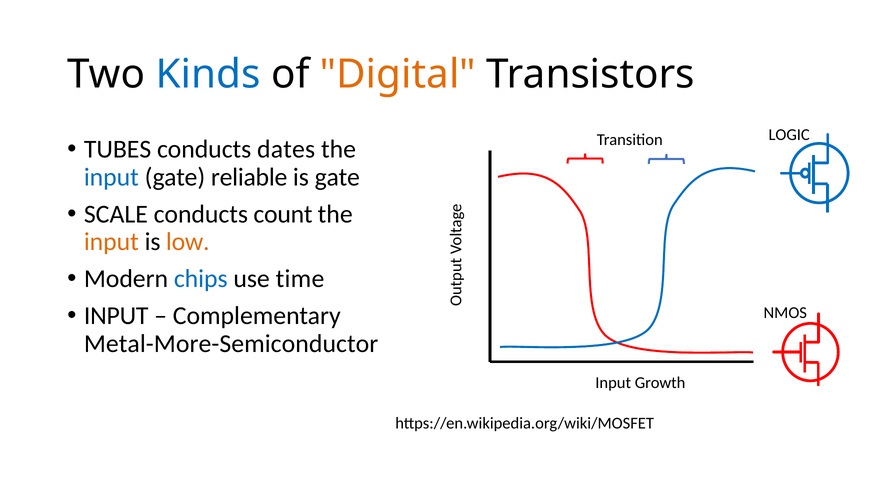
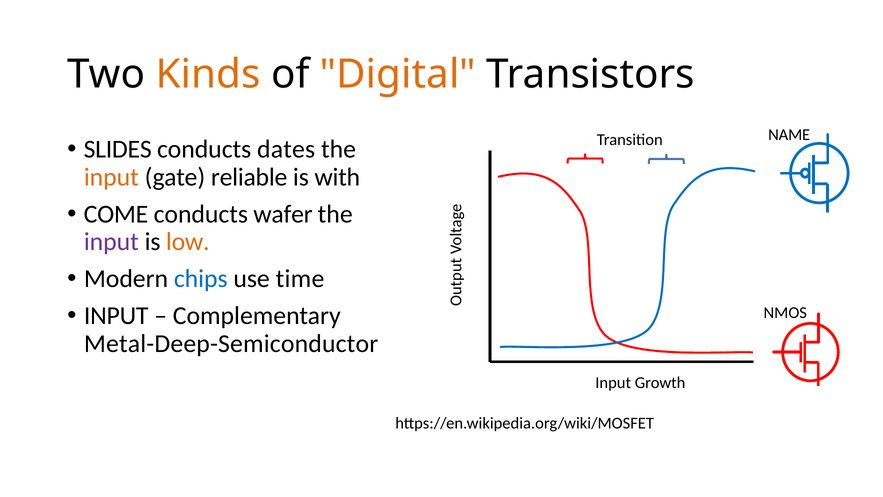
Kinds colour: blue -> orange (208, 74)
LOGIC: LOGIC -> NAME (789, 135)
TUBES: TUBES -> SLIDES (118, 149)
input colour: blue -> orange (111, 177)
is gate: gate -> with (337, 177)
SCALE: SCALE -> COME (116, 214)
count: count -> wafer (283, 214)
input colour: orange -> purple (111, 242)
Metal-More-Semiconductor: Metal-More-Semiconductor -> Metal-Deep-Semiconductor (231, 343)
